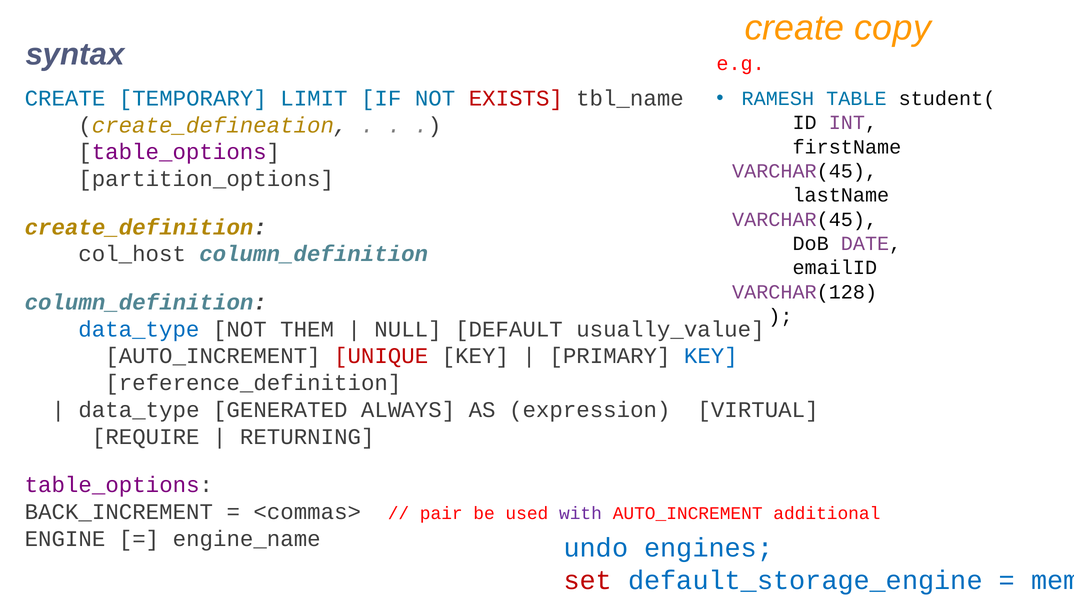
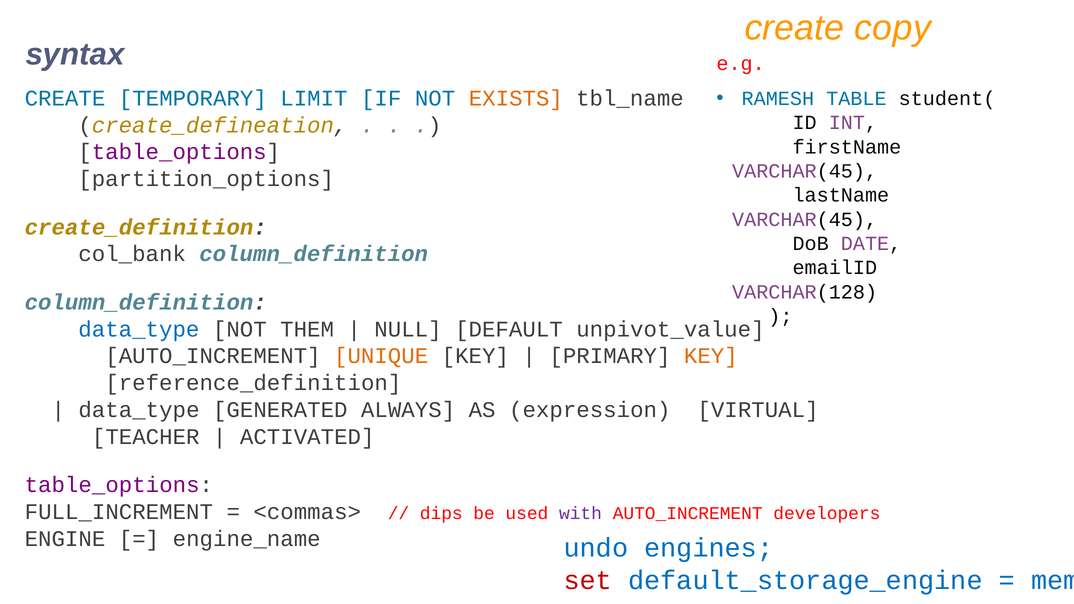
EXISTS colour: red -> orange (516, 98)
col_host: col_host -> col_bank (132, 254)
usually_value: usually_value -> unpivot_value (670, 329)
UNIQUE colour: red -> orange (381, 356)
KEY colour: blue -> orange (711, 356)
REQUIRE: REQUIRE -> TEACHER (146, 437)
RETURNING: RETURNING -> ACTIVATED (307, 437)
BACK_INCREMENT: BACK_INCREMENT -> FULL_INCREMENT (119, 512)
pair: pair -> dips (441, 513)
additional: additional -> developers (827, 513)
